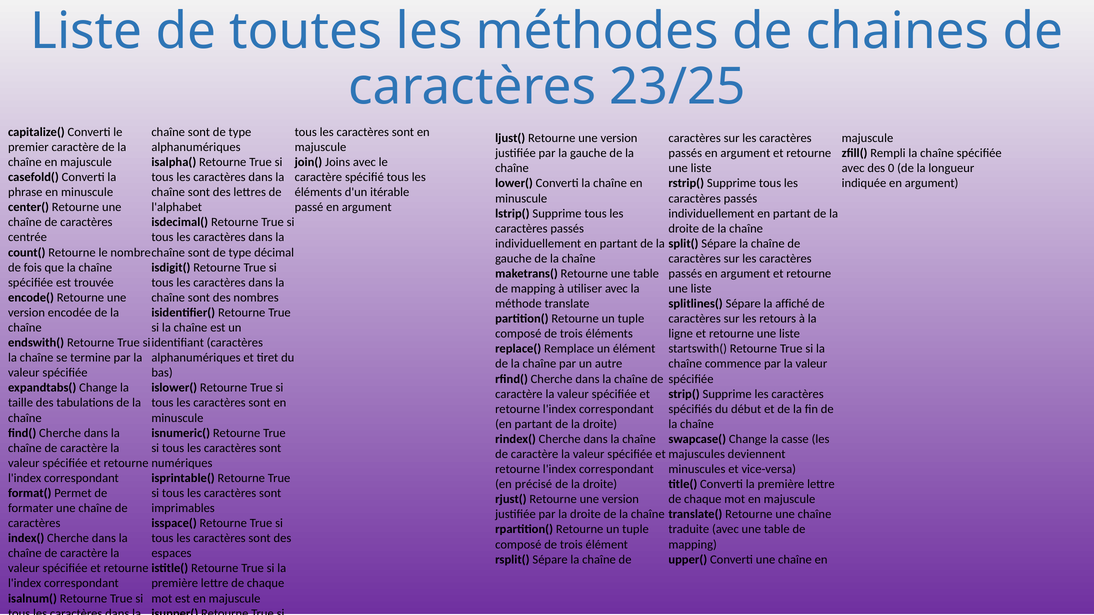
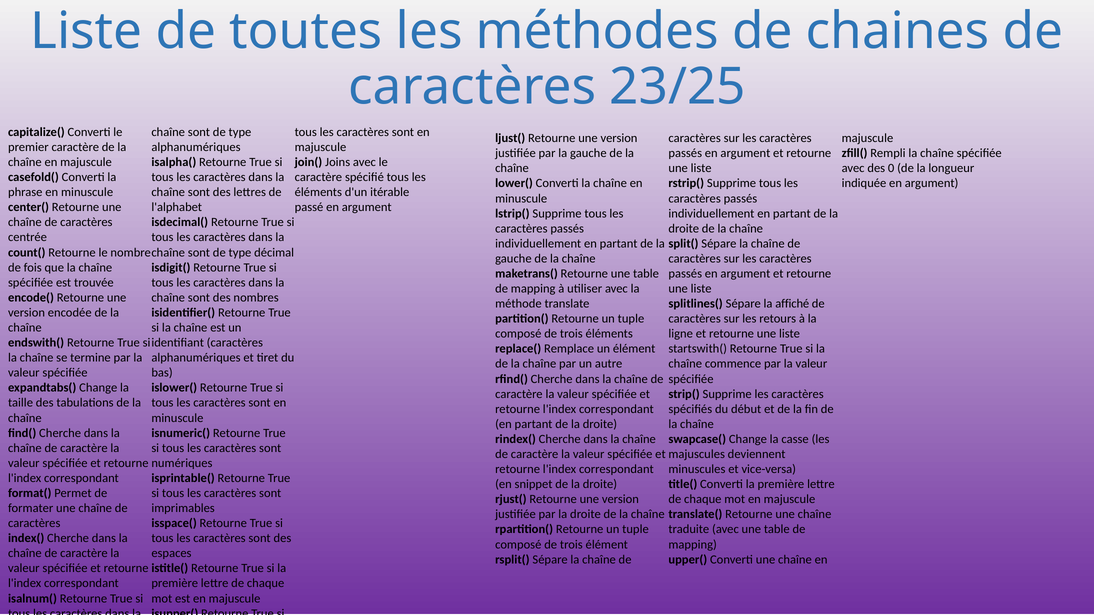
précisé: précisé -> snippet (534, 485)
